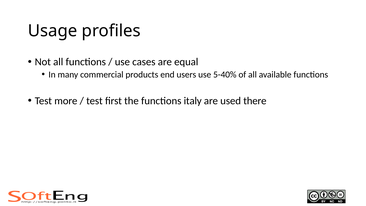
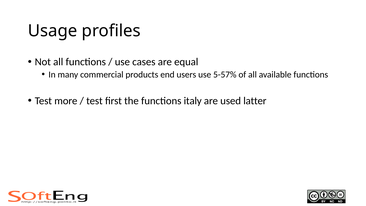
5-40%: 5-40% -> 5-57% (225, 74)
there: there -> latter (255, 101)
